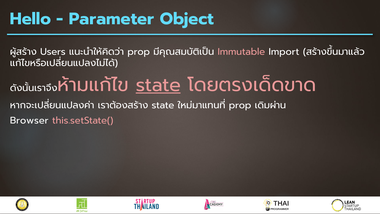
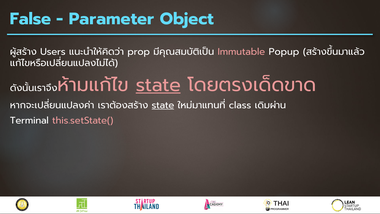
Hello: Hello -> False (30, 19)
Import: Import -> Popup (284, 52)
state underline: none -> present (163, 105)
prop: prop -> class (240, 105)
Browser: Browser -> Terminal (29, 120)
